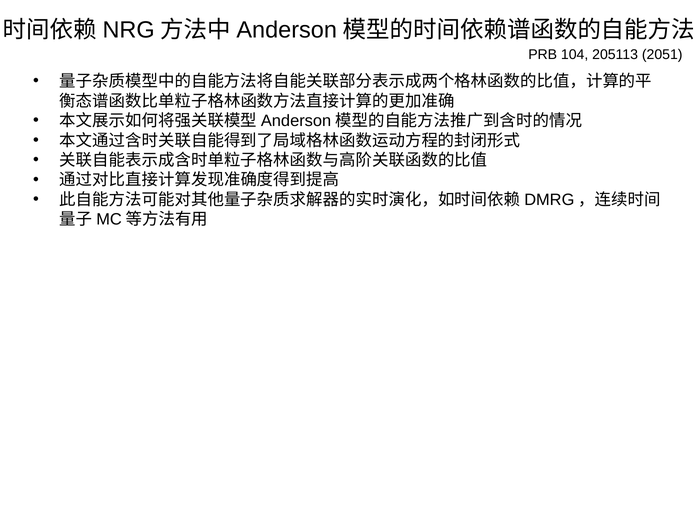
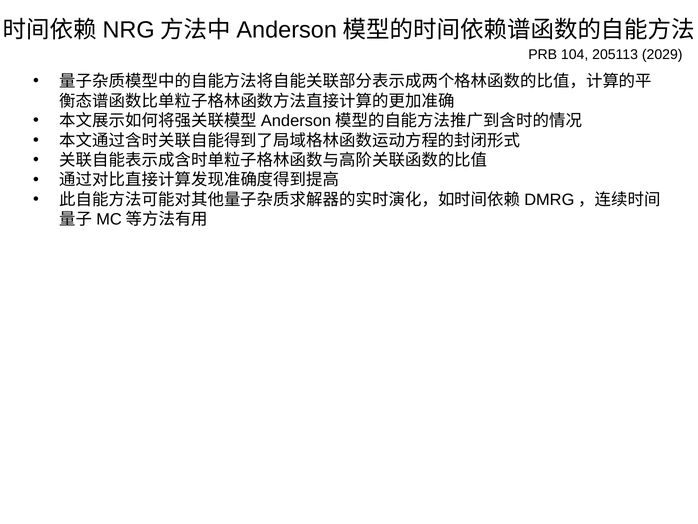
2051: 2051 -> 2029 (662, 54)
